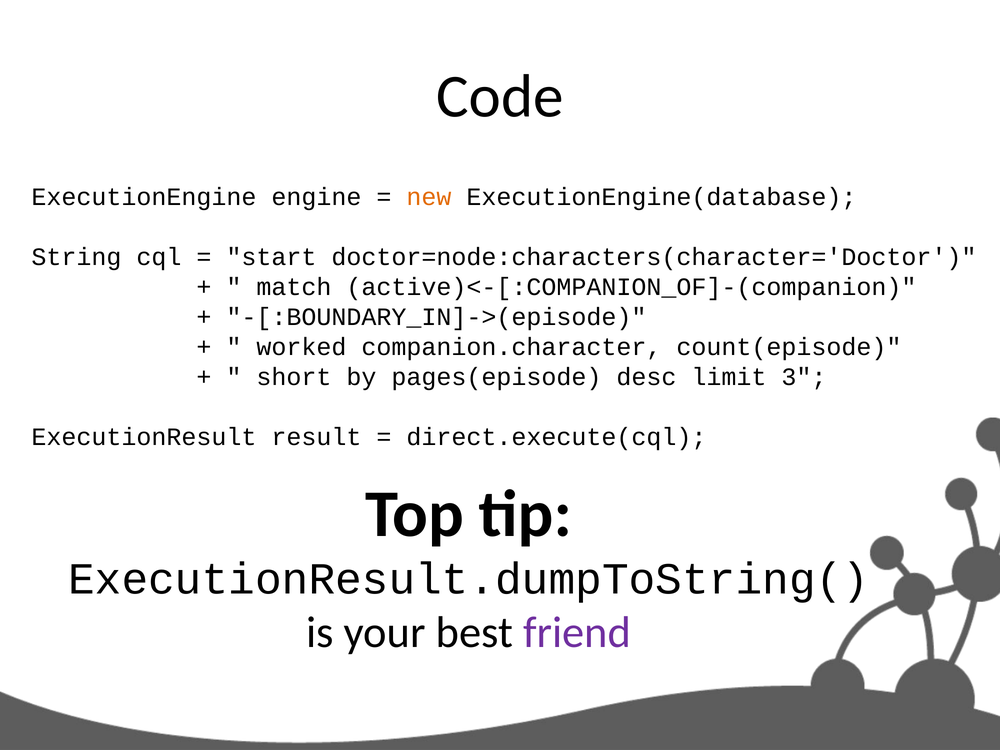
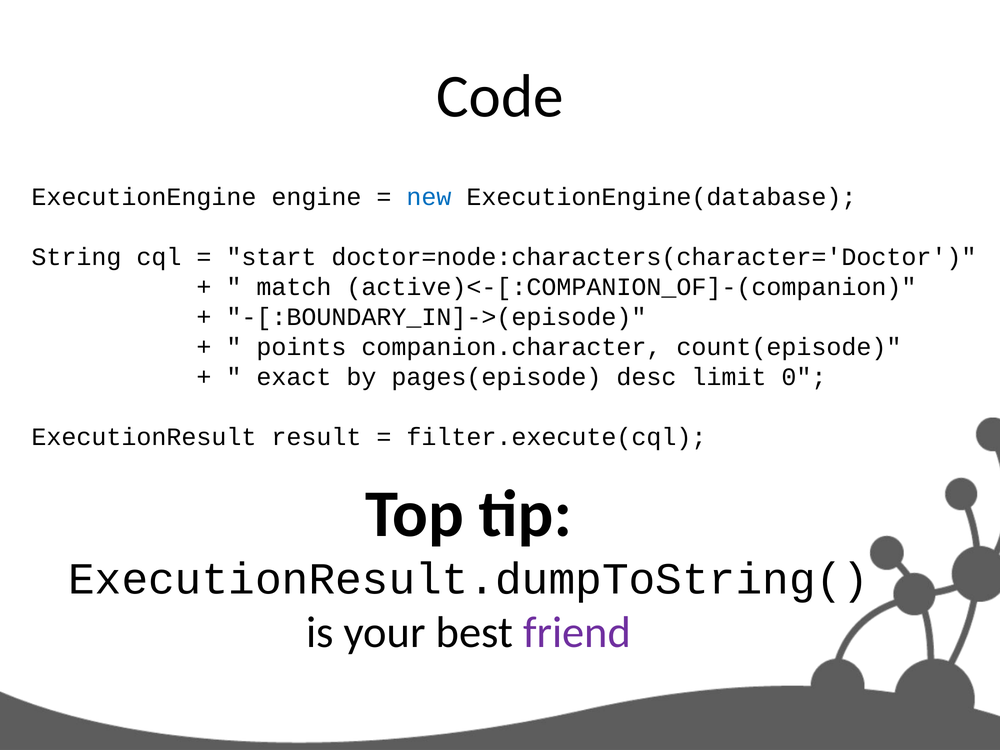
new colour: orange -> blue (429, 197)
worked: worked -> points (301, 347)
short: short -> exact (294, 377)
3: 3 -> 0 (804, 377)
direct.execute(cql: direct.execute(cql -> filter.execute(cql (556, 437)
